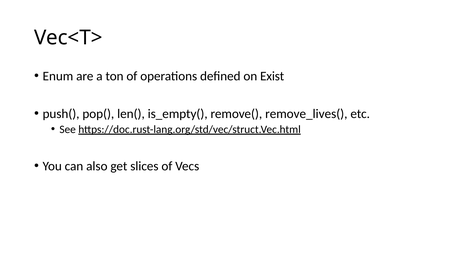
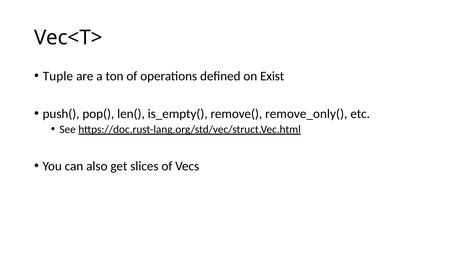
Enum: Enum -> Tuple (58, 76)
remove_lives(: remove_lives( -> remove_only( (306, 114)
